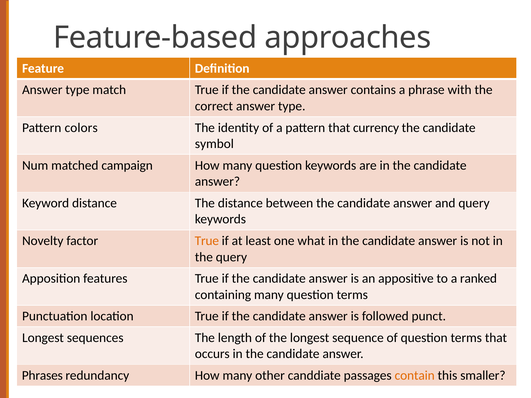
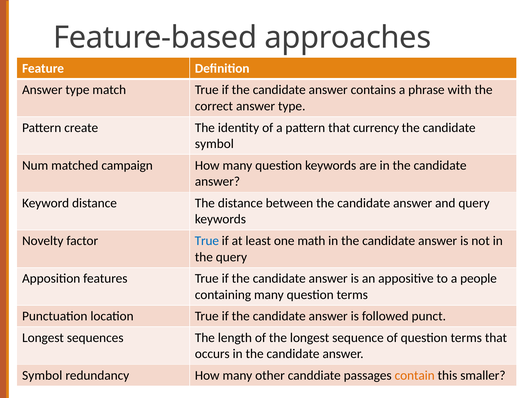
colors: colors -> create (81, 128)
True colour: orange -> blue (207, 241)
what: what -> math (311, 241)
ranked: ranked -> people (479, 279)
Phrases: Phrases -> Symbol (42, 376)
